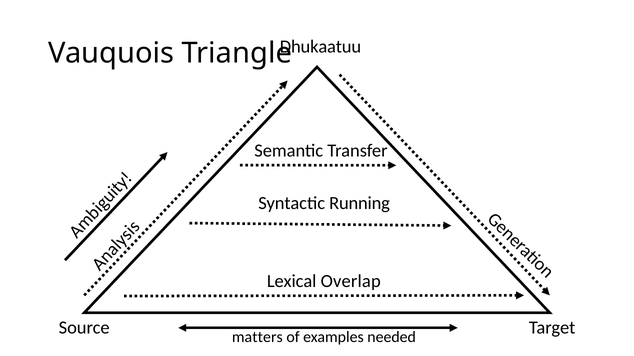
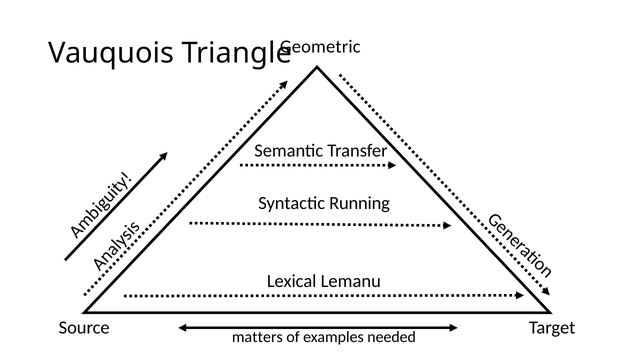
Dhukaatuu: Dhukaatuu -> Geometric (320, 47)
Overlap: Overlap -> Lemanu (351, 281)
